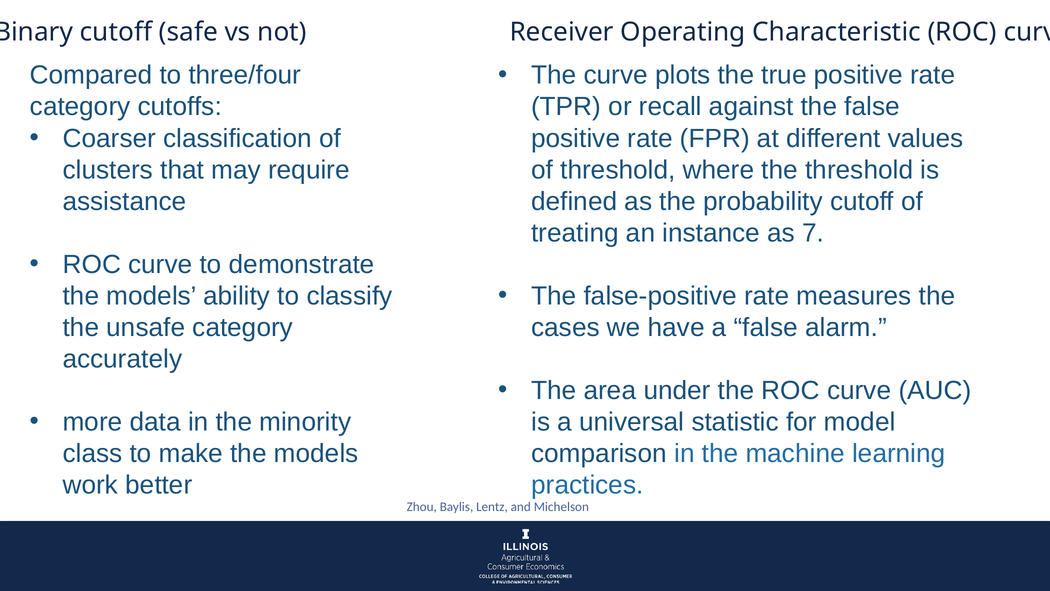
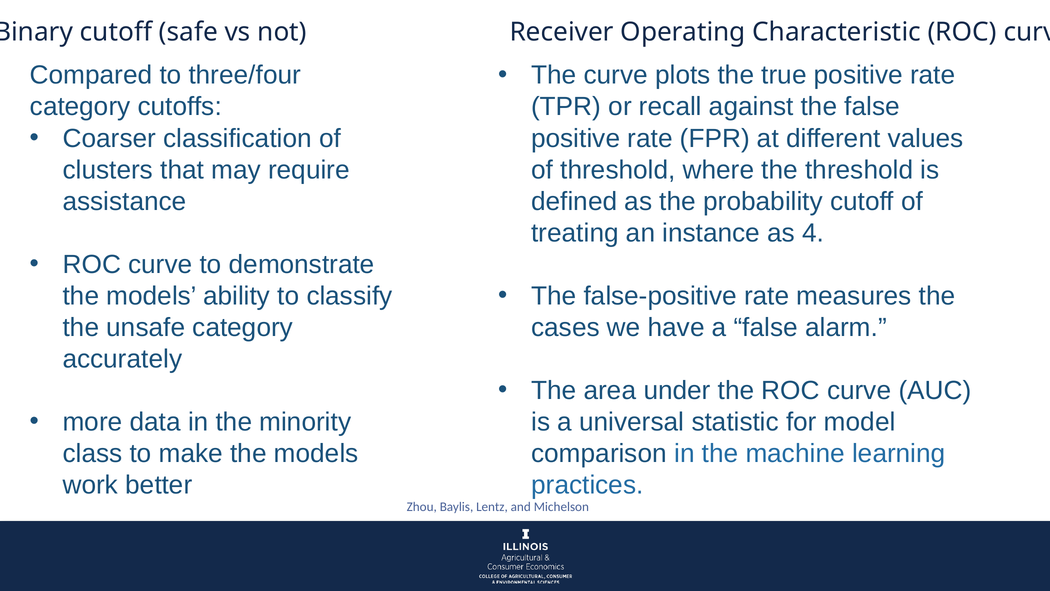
7: 7 -> 4 (813, 233)
